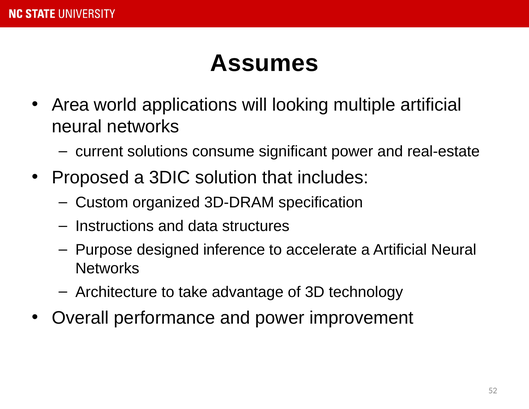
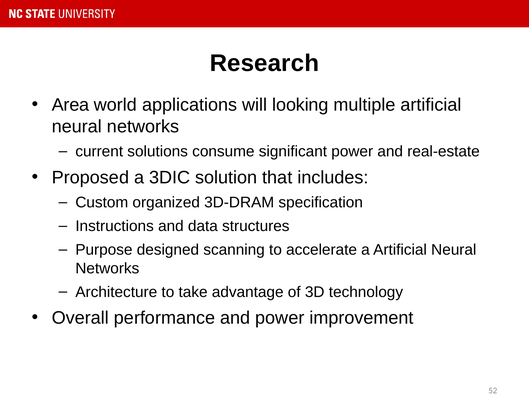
Assumes: Assumes -> Research (264, 63)
inference: inference -> scanning (234, 250)
